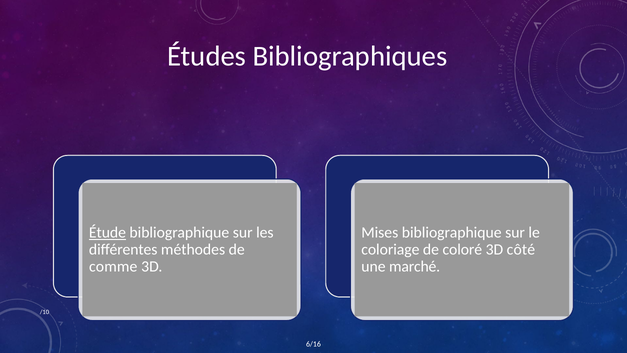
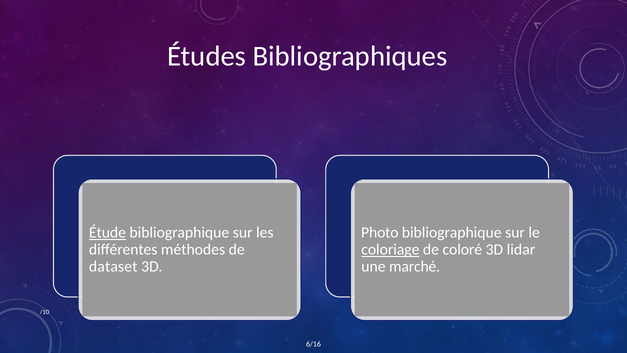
Mises: Mises -> Photo (380, 232)
coloriage underline: none -> present (390, 249)
côté: côté -> lidar (521, 249)
comme: comme -> dataset (113, 266)
